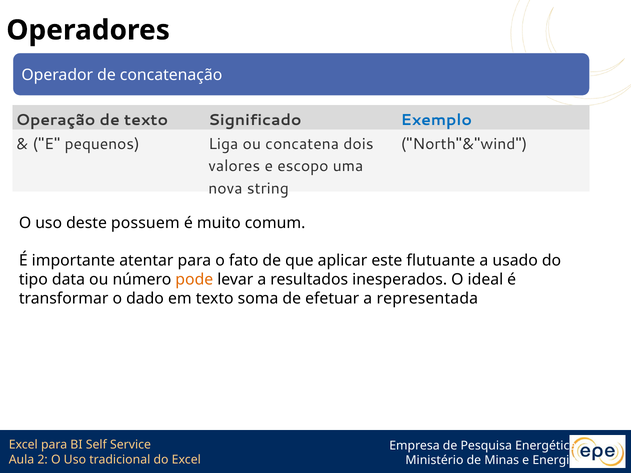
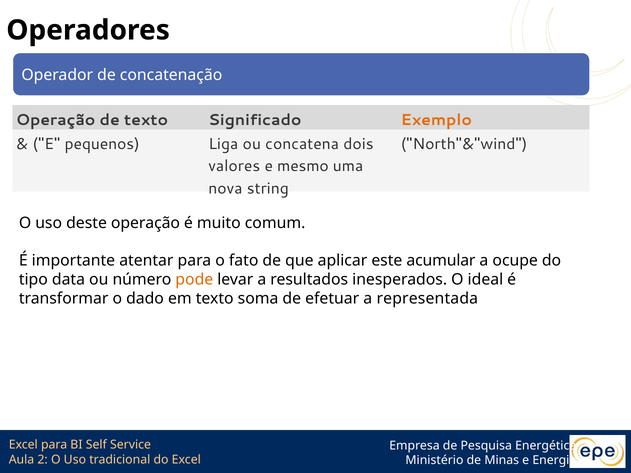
Exemplo colour: blue -> orange (436, 120)
escopo: escopo -> mesmo (303, 166)
deste possuem: possuem -> operação (145, 223)
flutuante: flutuante -> acumular (441, 261)
usado: usado -> ocupe (515, 261)
